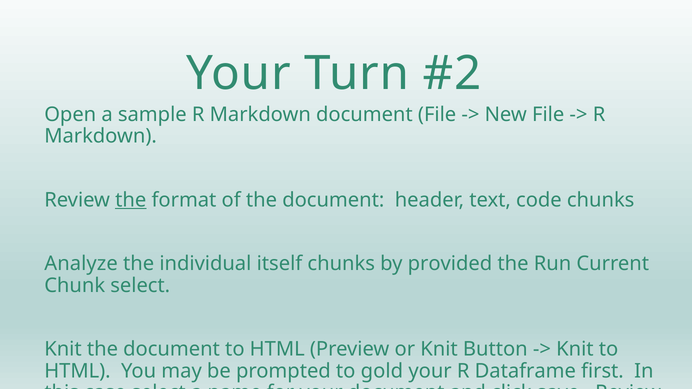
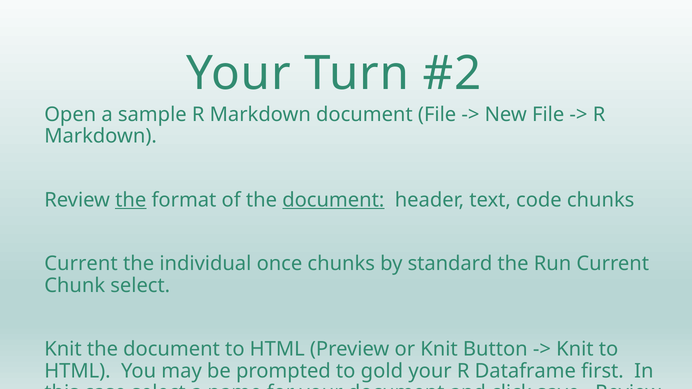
document underline: none -> present (333, 200)
Analyze: Analyze -> Current (81, 264)
itself: itself -> once (279, 264)
provided: provided -> standard (450, 264)
